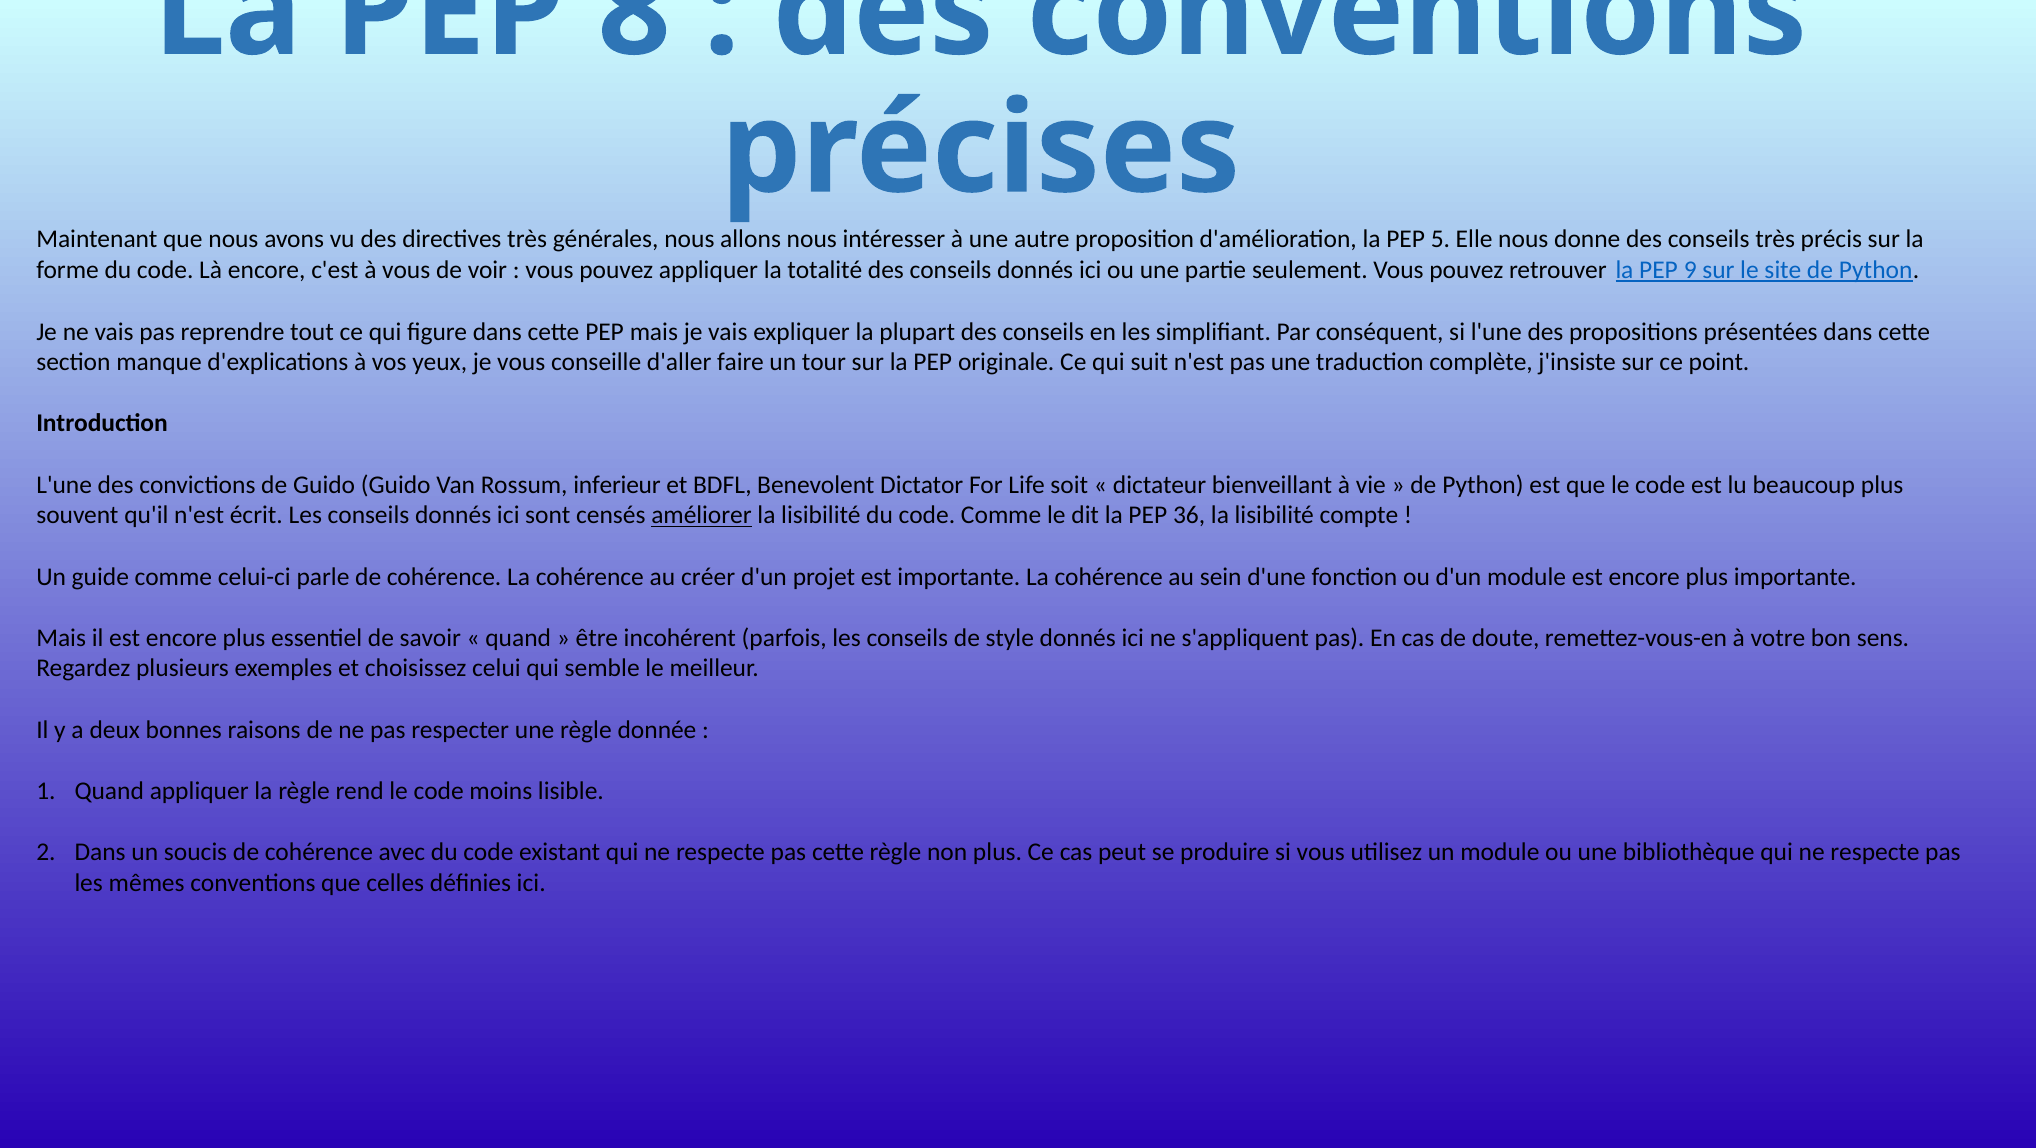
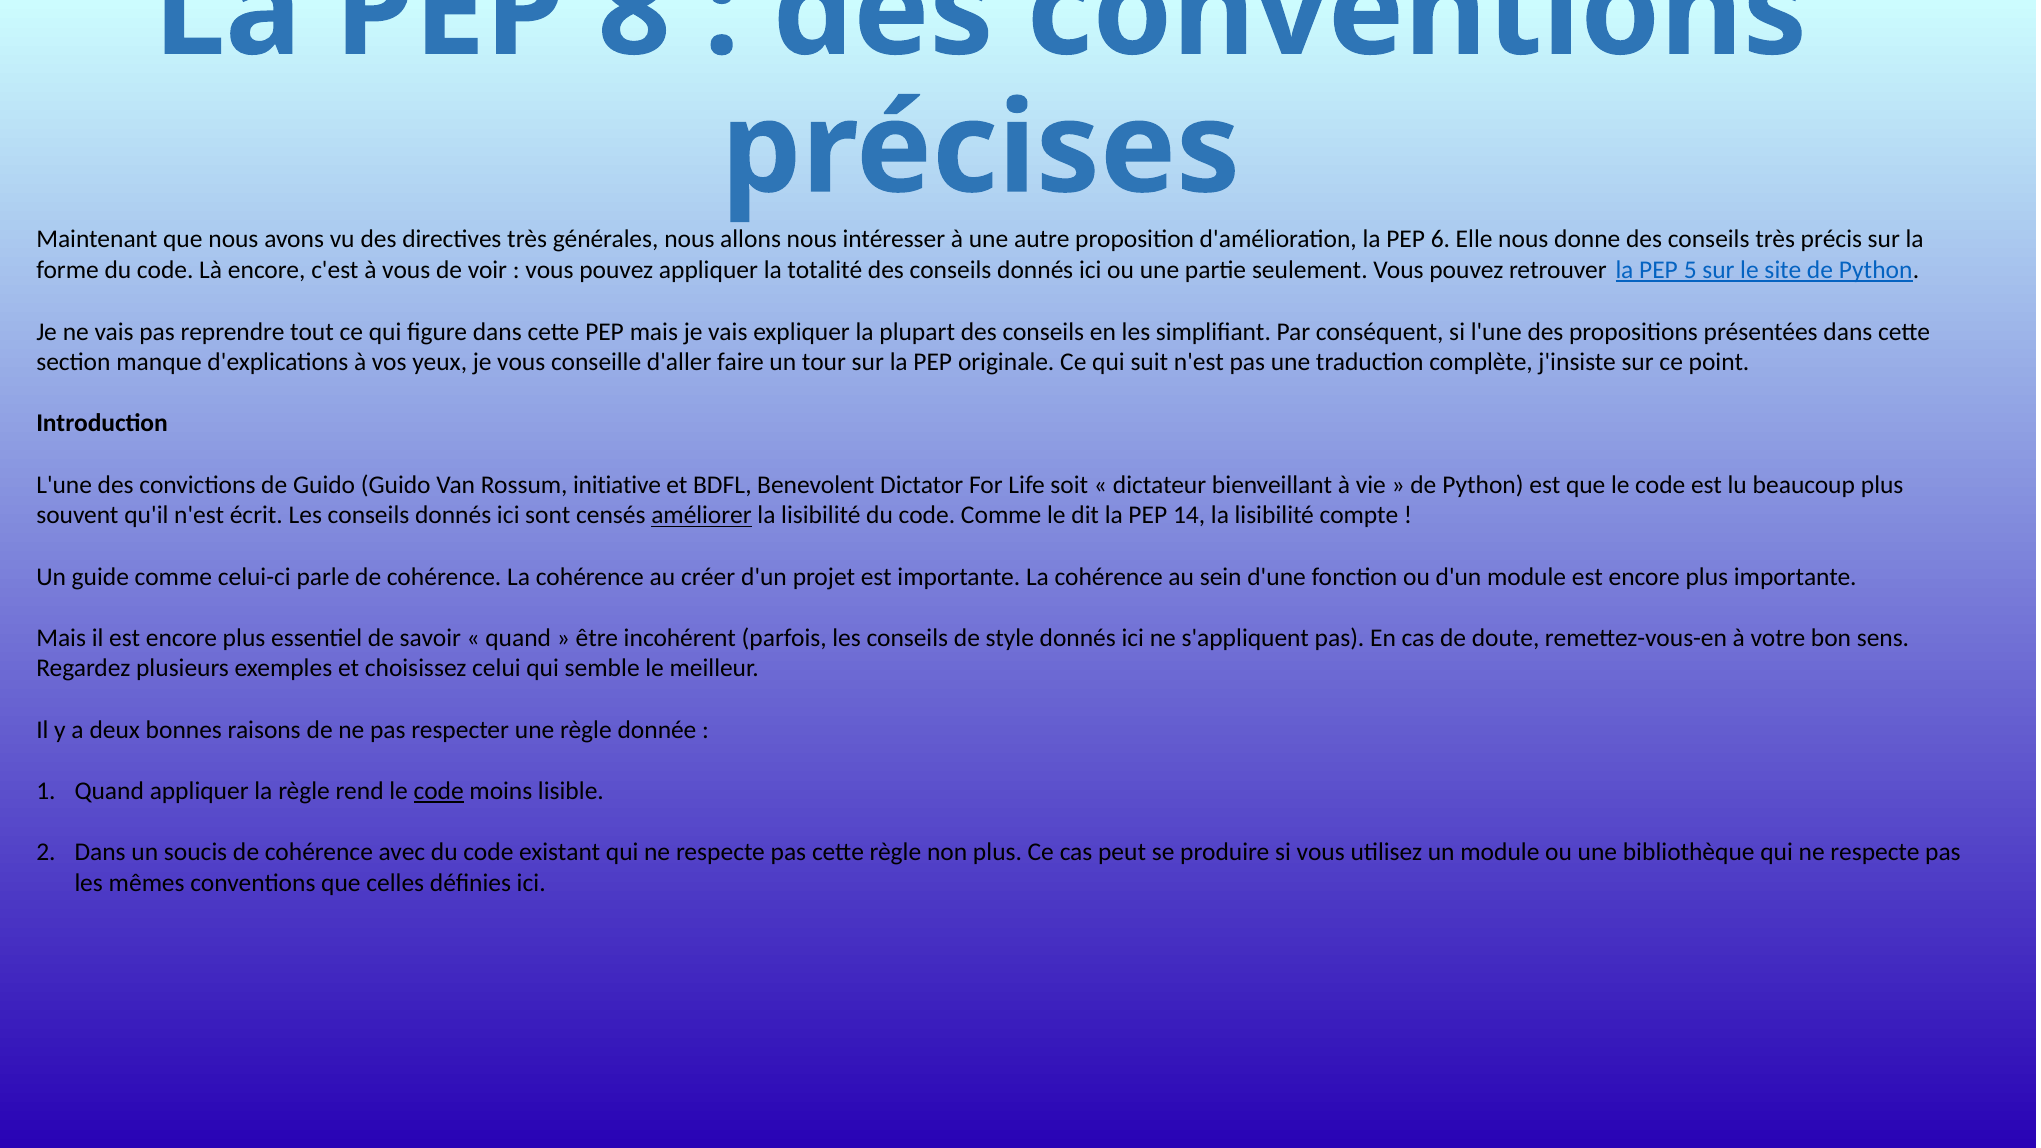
5: 5 -> 6 (1440, 239)
9: 9 -> 5 (1690, 270)
inferieur: inferieur -> initiative (617, 485)
36: 36 -> 14 (1189, 515)
code underline: none -> present (439, 791)
